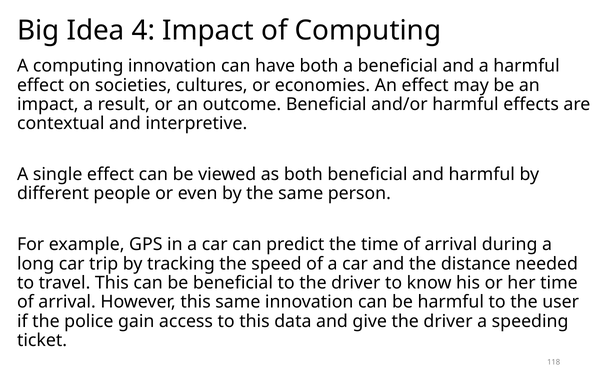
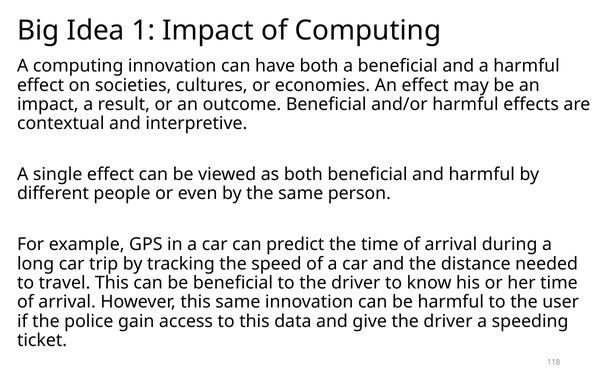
4: 4 -> 1 (143, 30)
